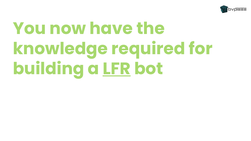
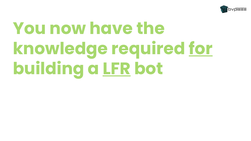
for underline: none -> present (201, 49)
